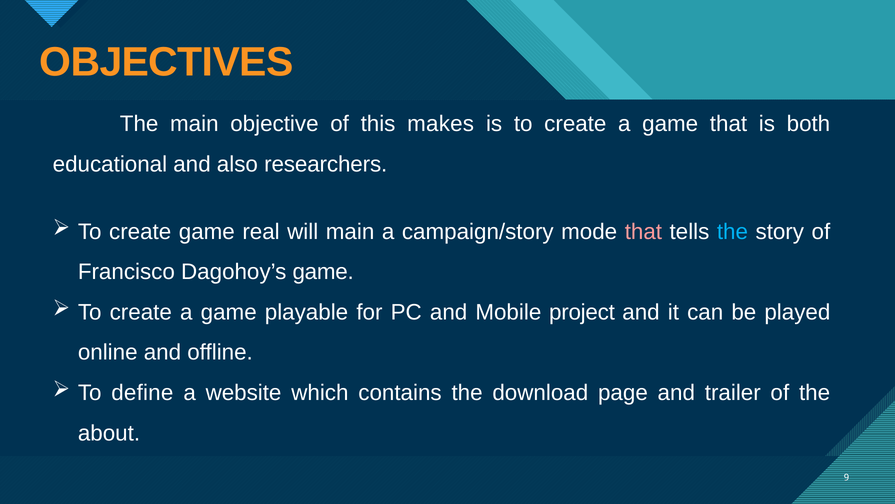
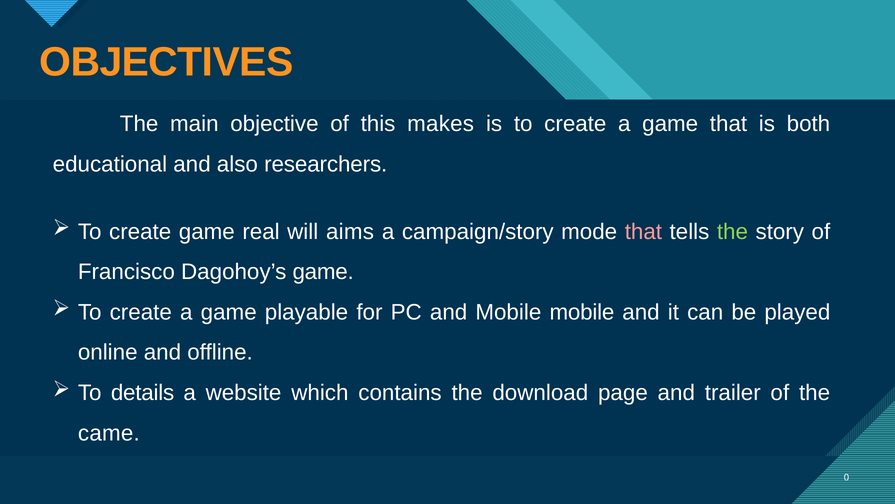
will main: main -> aims (350, 231)
the colour: light blue -> light green (732, 231)
Mobile project: project -> mobile (582, 312)
define: define -> details (143, 392)
about: about -> came (109, 433)
9: 9 -> 0 (847, 477)
